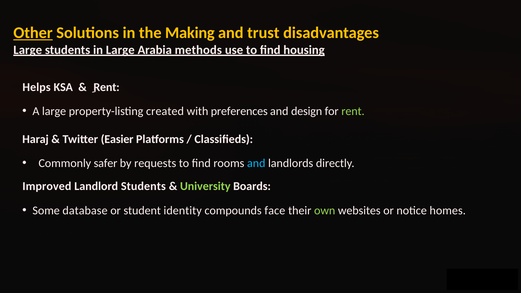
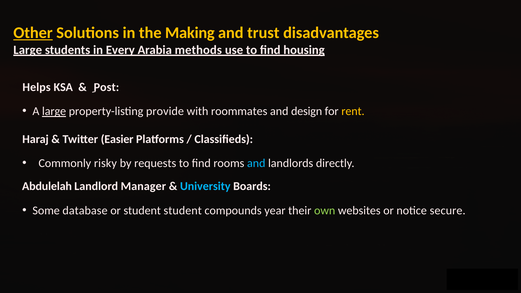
in Large: Large -> Every (120, 50)
Rent: Rent -> Post (106, 87)
large underline: none -> present (54, 111)
created: created -> provide (165, 111)
preferences: preferences -> roommates (239, 111)
rent colour: light green -> yellow (353, 111)
safer: safer -> risky (105, 163)
Improved: Improved -> Abdulelah (47, 186)
Landlord Students: Students -> Manager (143, 186)
University colour: light green -> light blue (205, 186)
student identity: identity -> student (183, 210)
face: face -> year (275, 210)
homes: homes -> secure (448, 210)
